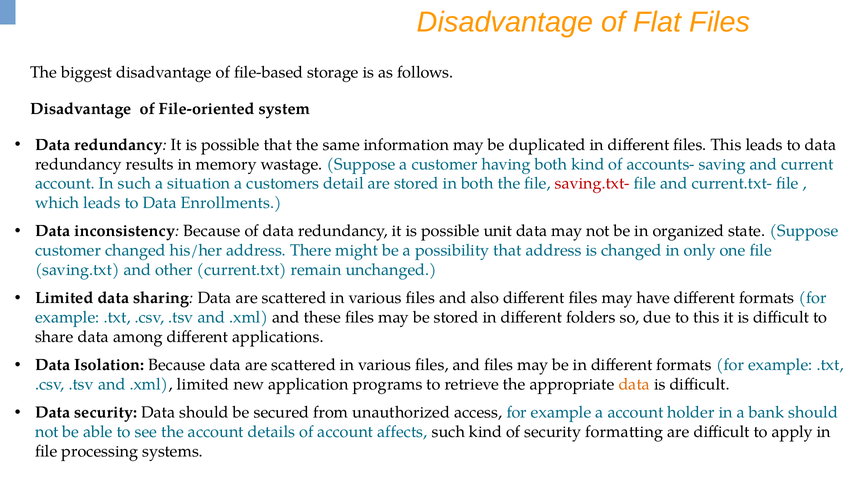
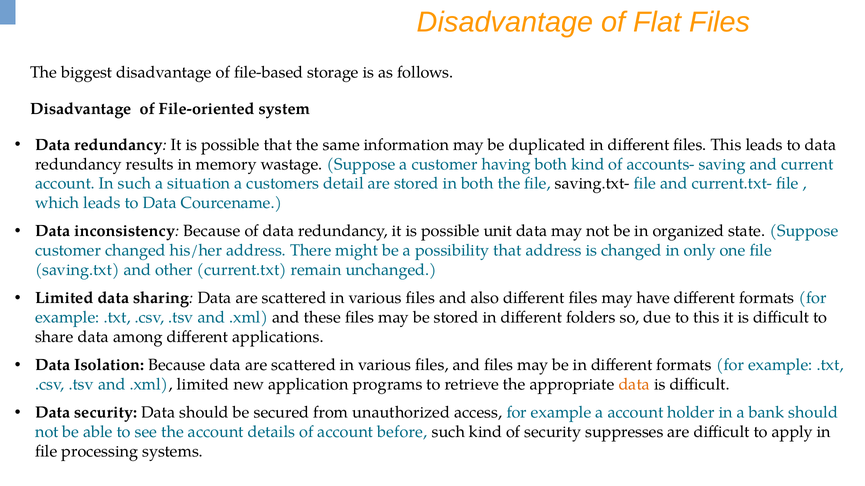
saving.txt- colour: red -> black (592, 184)
Enrollments: Enrollments -> Courcename (231, 203)
affects: affects -> before (402, 432)
formatting: formatting -> suppresses (624, 432)
